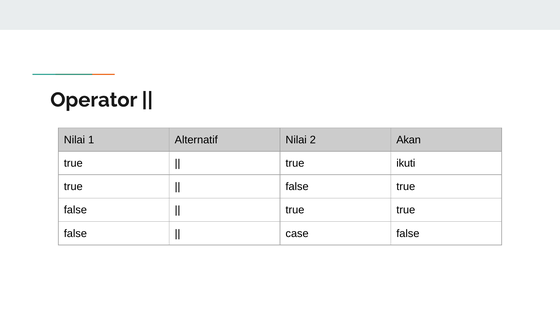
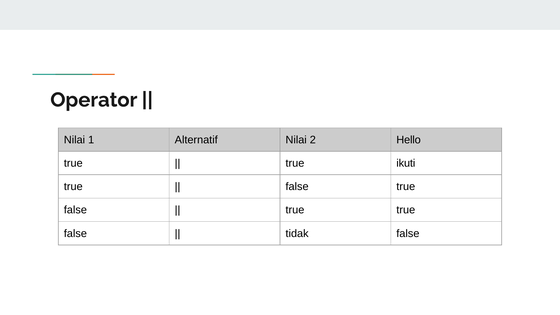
Akan: Akan -> Hello (409, 140)
case: case -> tidak (297, 233)
